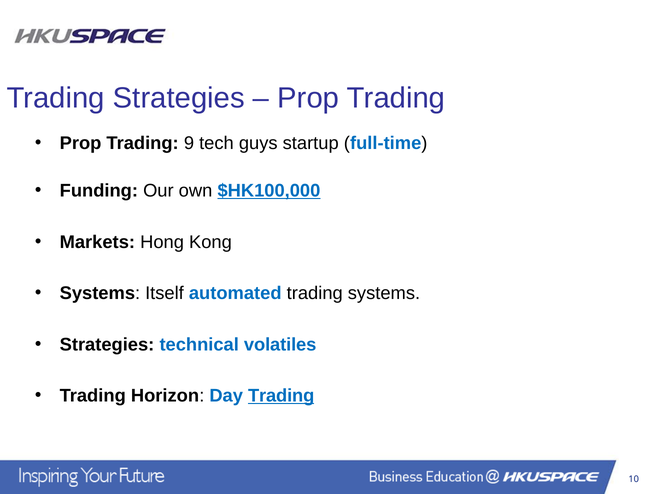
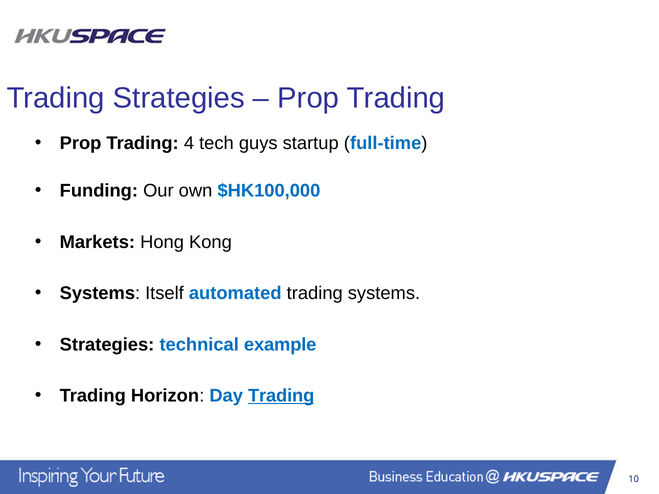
9: 9 -> 4 (189, 143)
$HK100,000 underline: present -> none (269, 191)
volatiles: volatiles -> example (280, 345)
